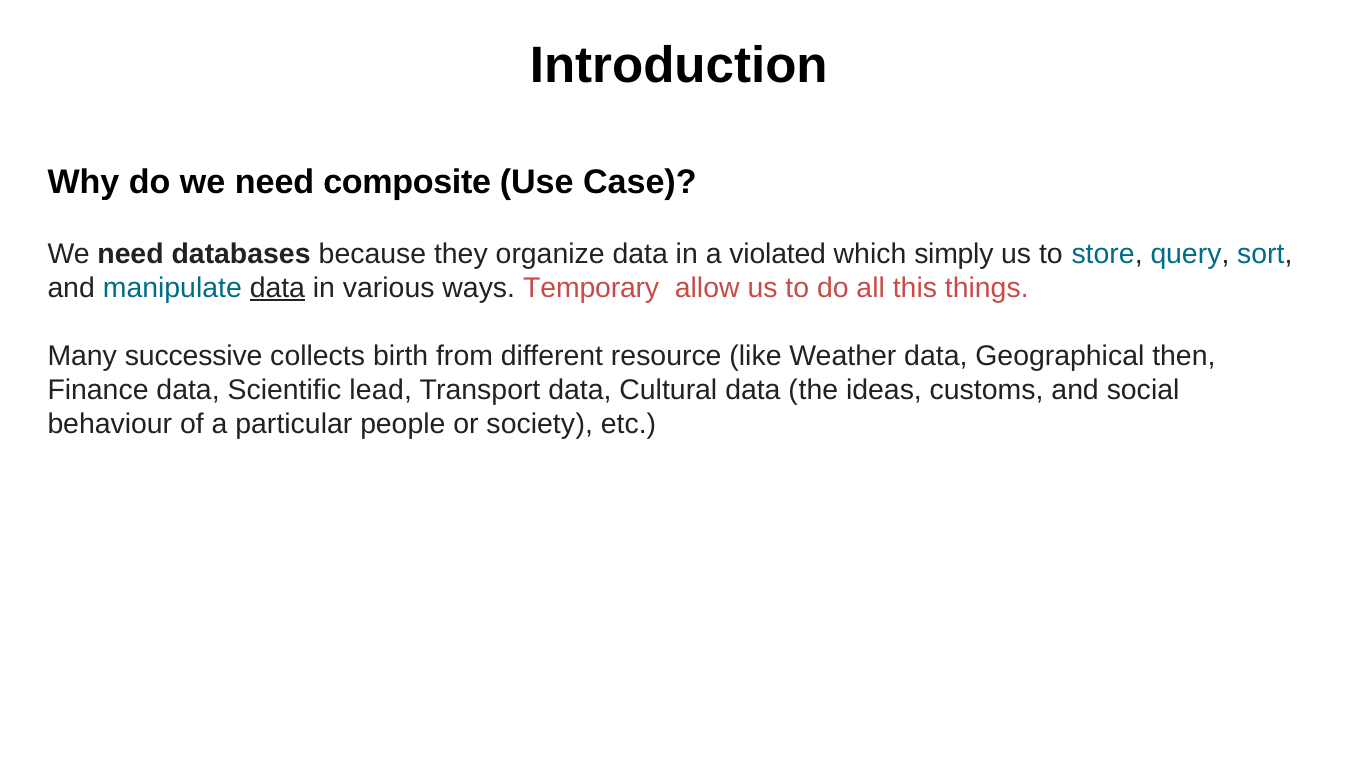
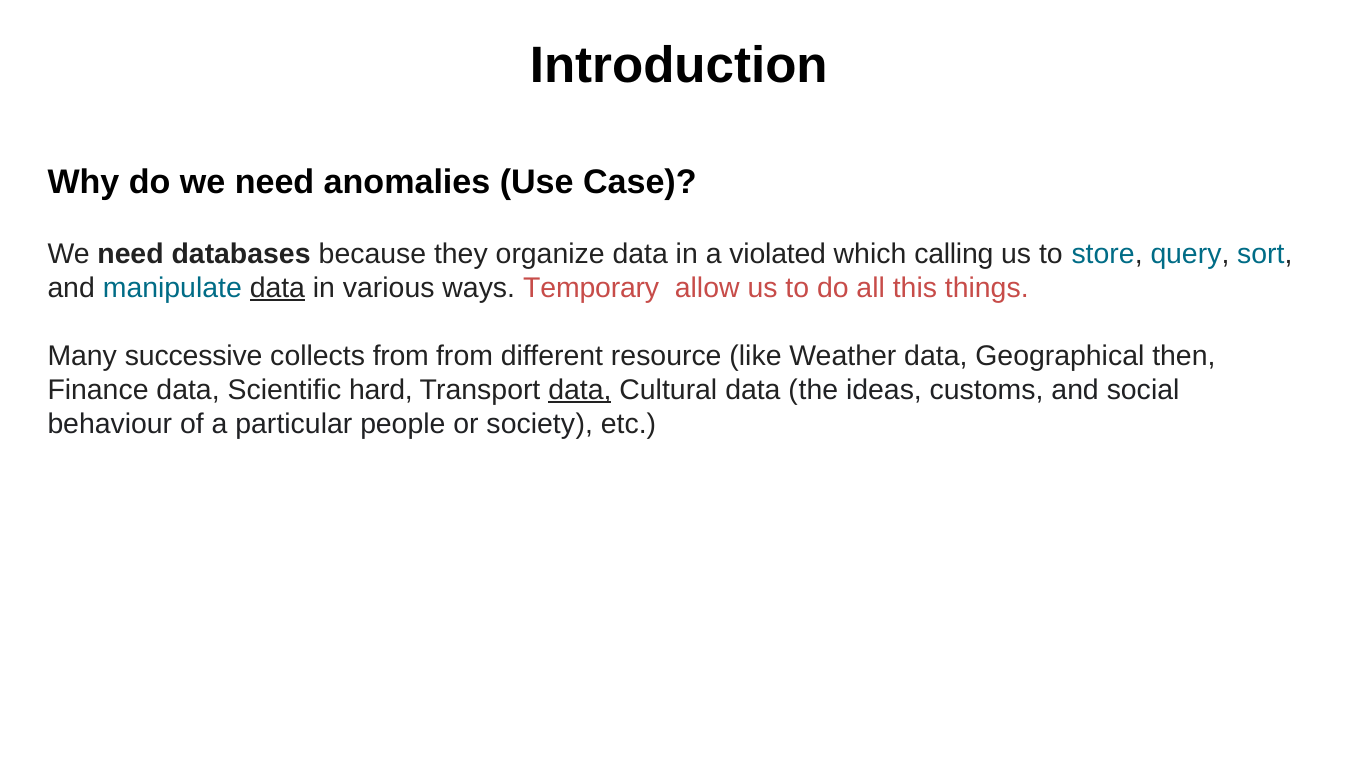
composite: composite -> anomalies (407, 182)
simply: simply -> calling (954, 254)
collects birth: birth -> from (401, 356)
lead: lead -> hard (381, 390)
data underline: none -> present (580, 390)
